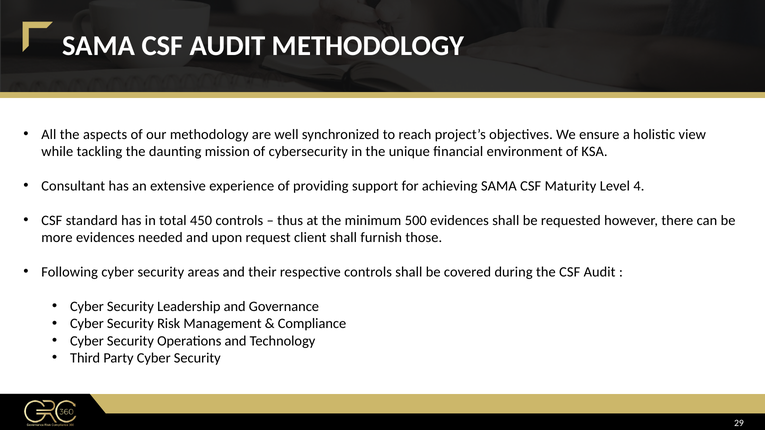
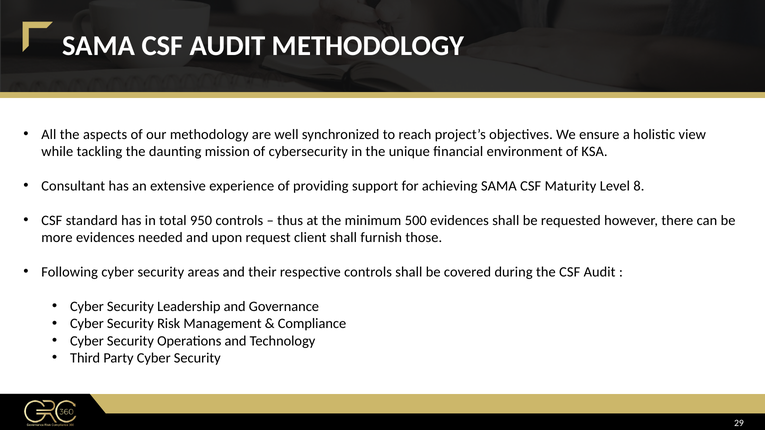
4: 4 -> 8 (639, 186)
450: 450 -> 950 (201, 221)
